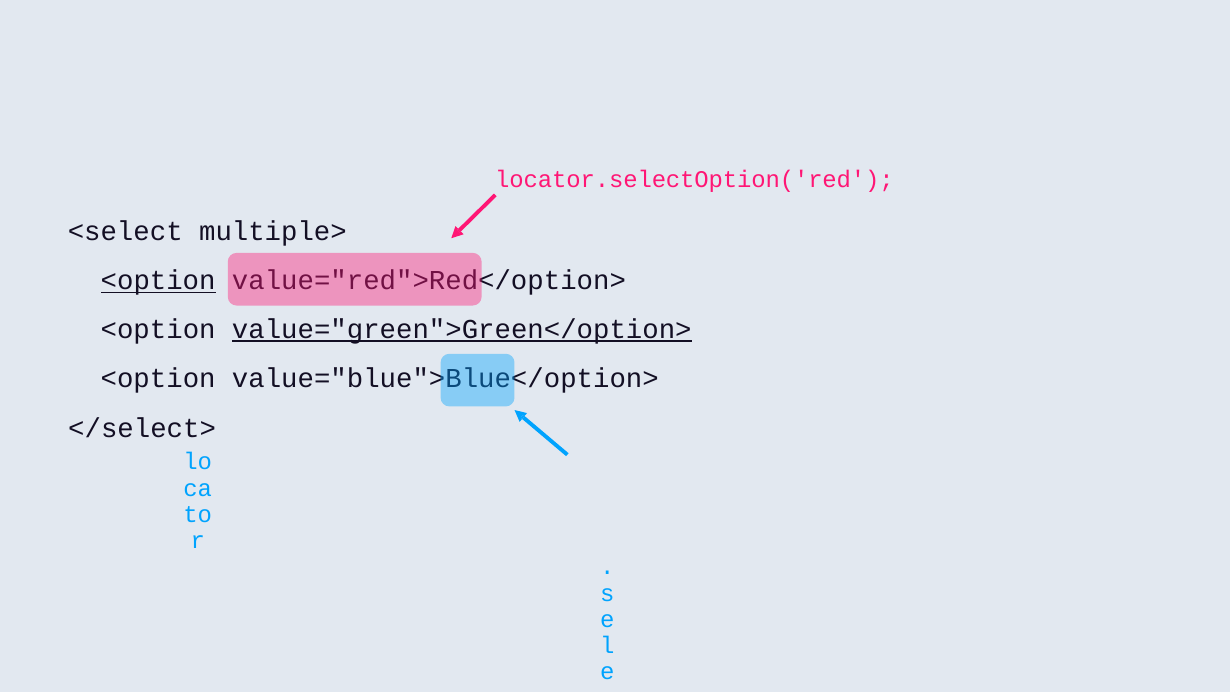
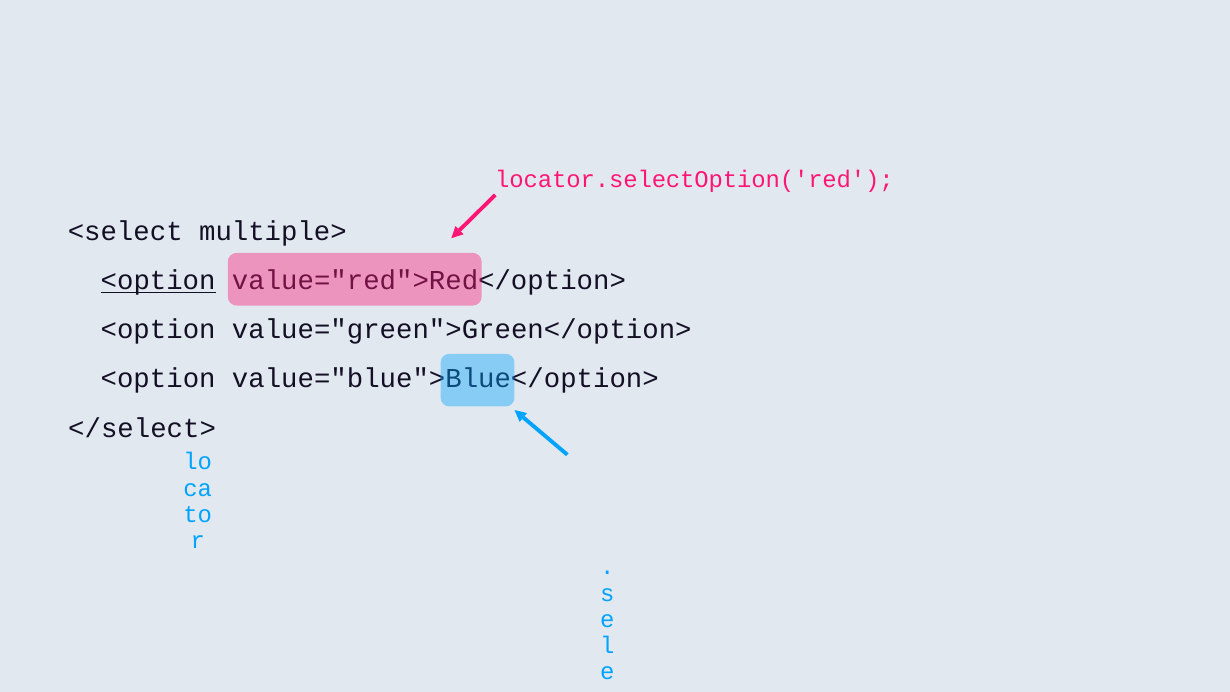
value="green">Green</option> underline: present -> none (462, 329)
